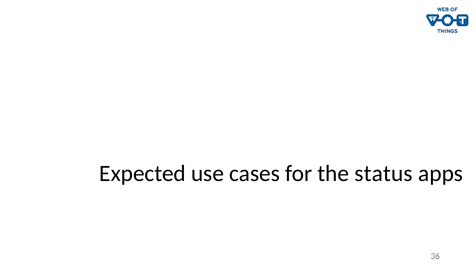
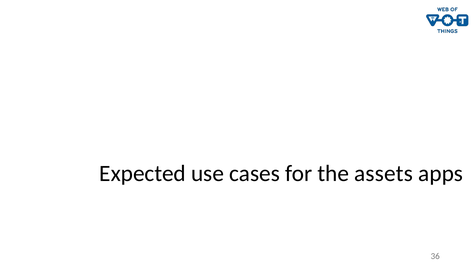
status: status -> assets (384, 173)
